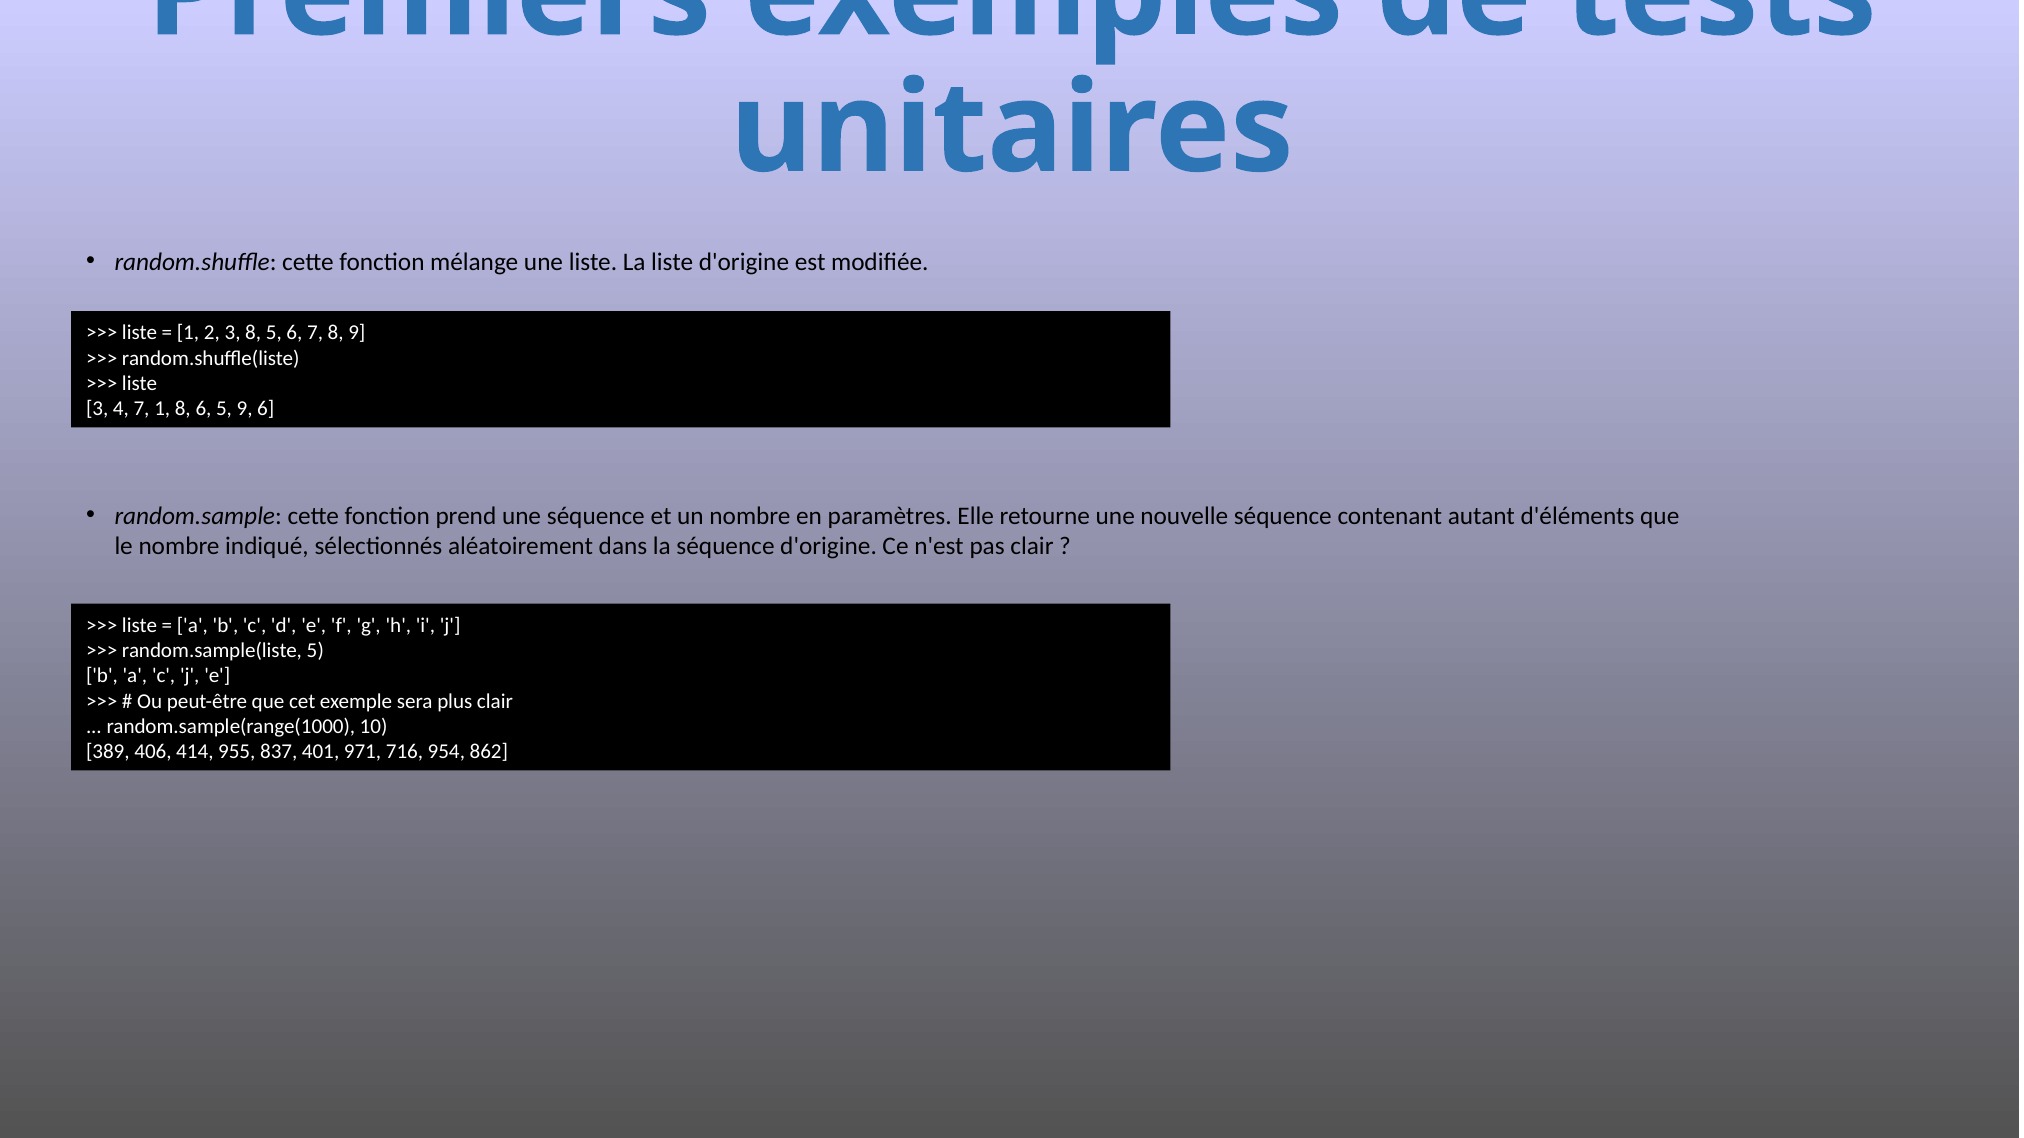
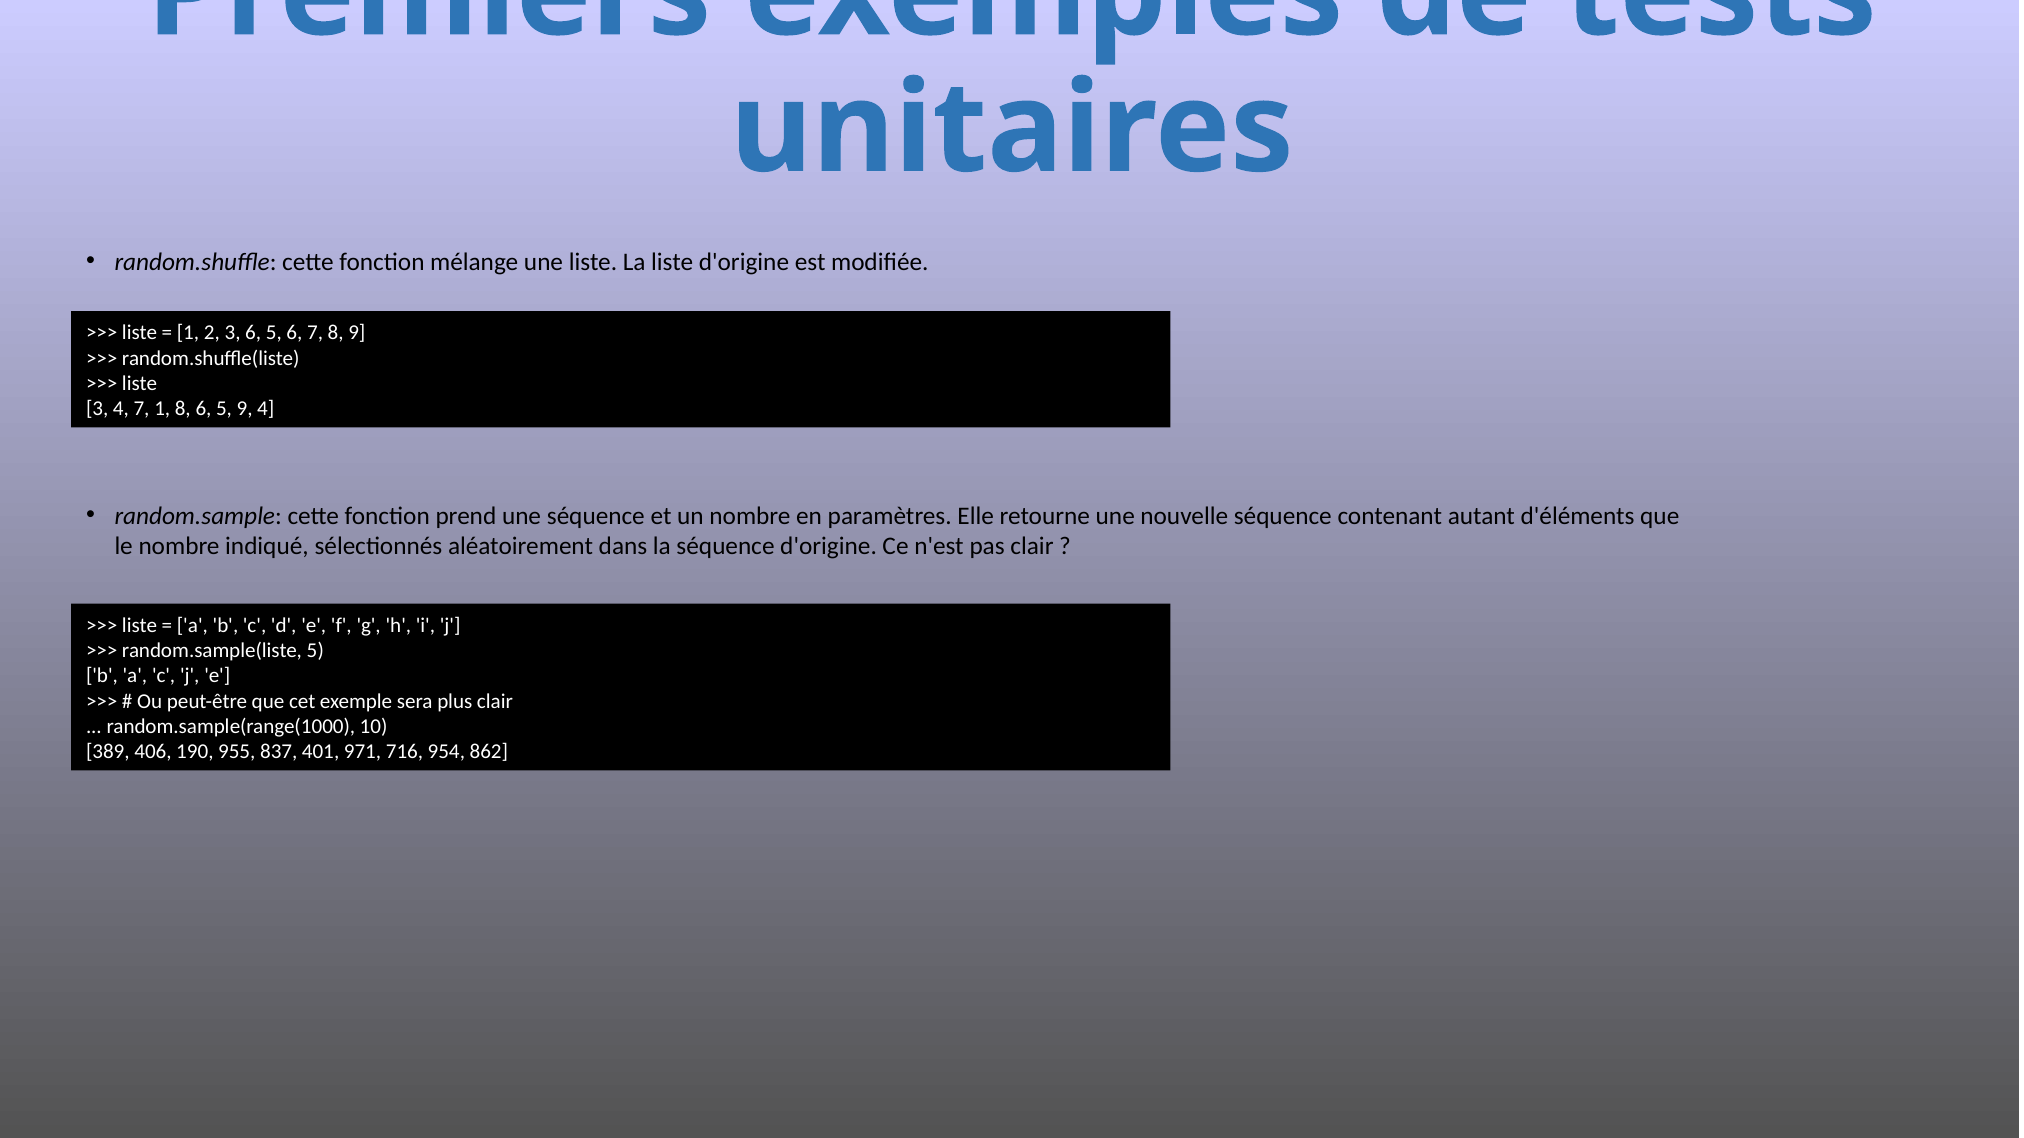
3 8: 8 -> 6 (253, 333)
9 6: 6 -> 4 (266, 409)
414: 414 -> 190 (195, 752)
